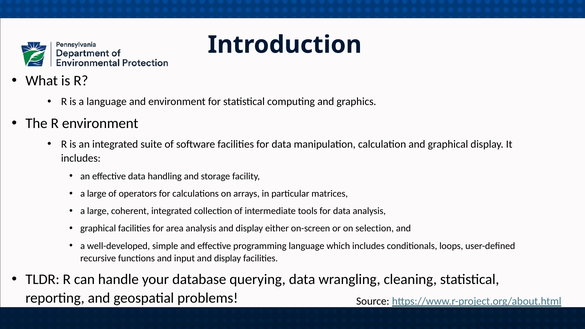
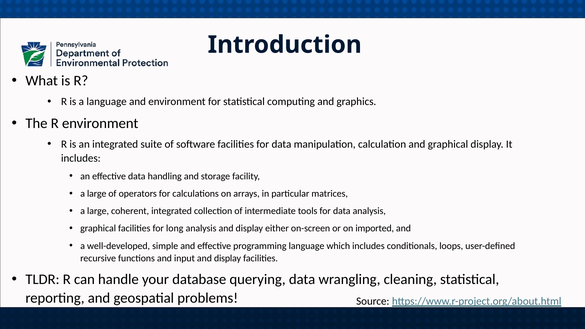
area: area -> long (175, 228)
selection: selection -> imported (375, 228)
